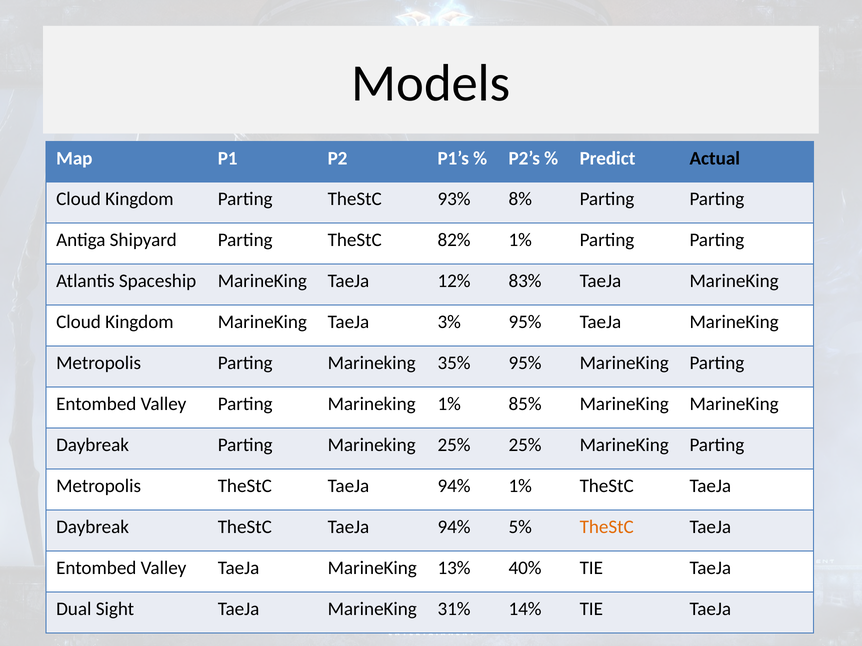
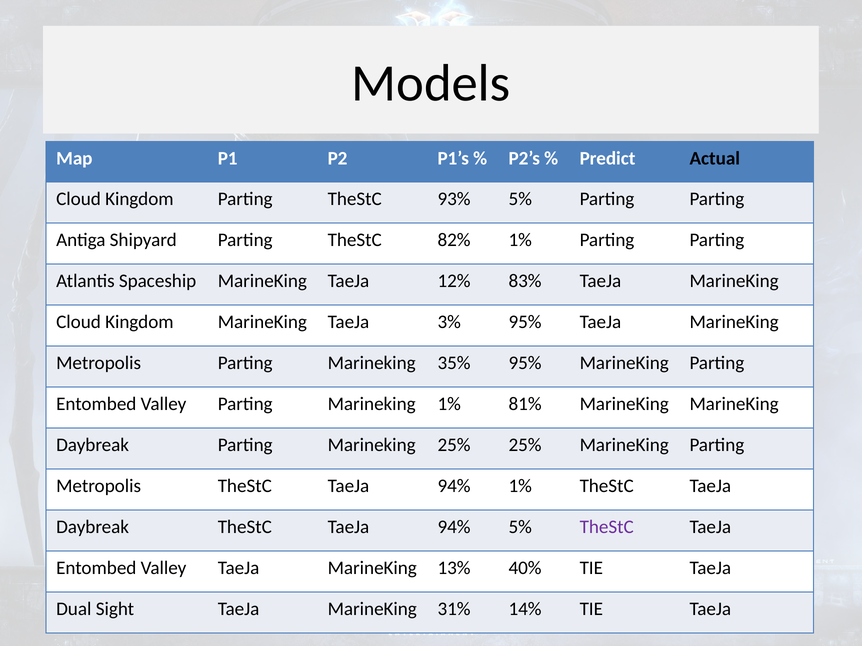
93% 8%: 8% -> 5% (520, 199)
85%: 85% -> 81% (525, 404)
TheStC colour: orange -> purple (607, 527)
